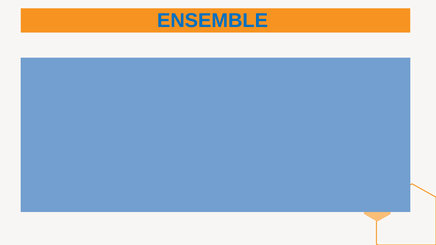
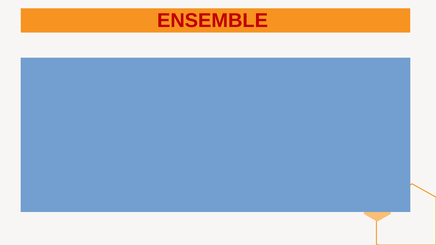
ENSEMBLE colour: blue -> red (213, 21)
